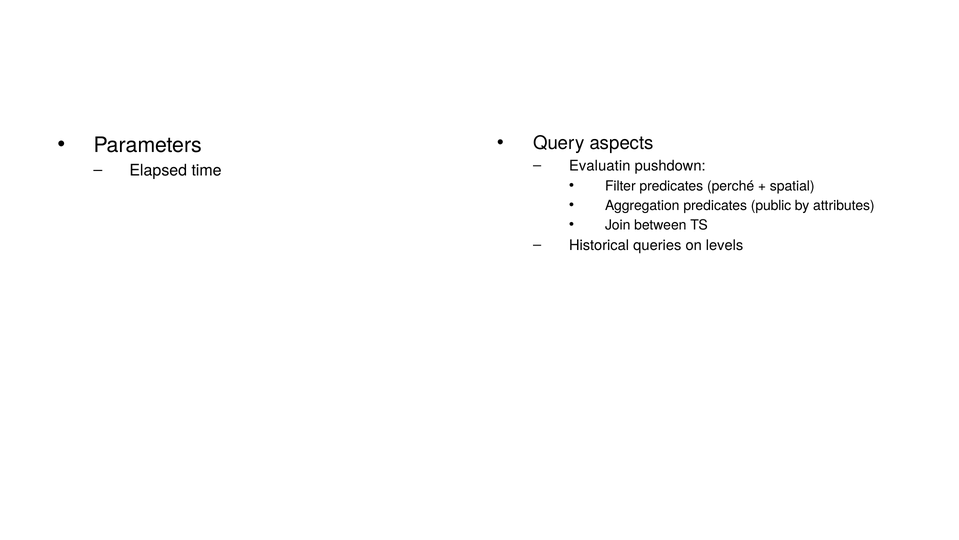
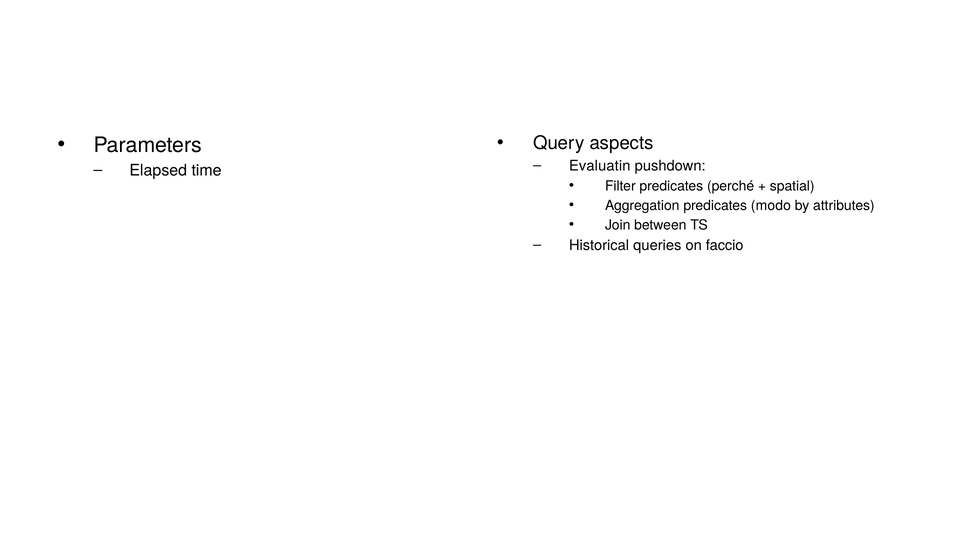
public: public -> modo (771, 205)
levels: levels -> faccio (725, 245)
